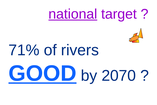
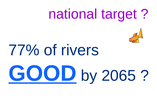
national underline: present -> none (73, 14)
71%: 71% -> 77% (24, 50)
2070: 2070 -> 2065 (119, 75)
